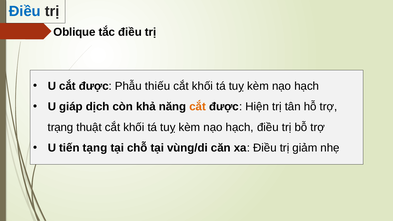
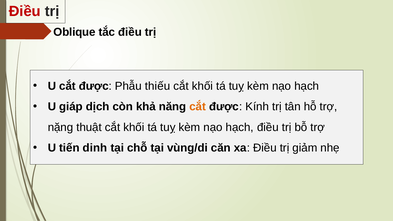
Điều colour: blue -> red (25, 11)
Hiện: Hiện -> Kính (257, 107)
trạng: trạng -> nặng (60, 127)
tạng: tạng -> dinh (95, 148)
